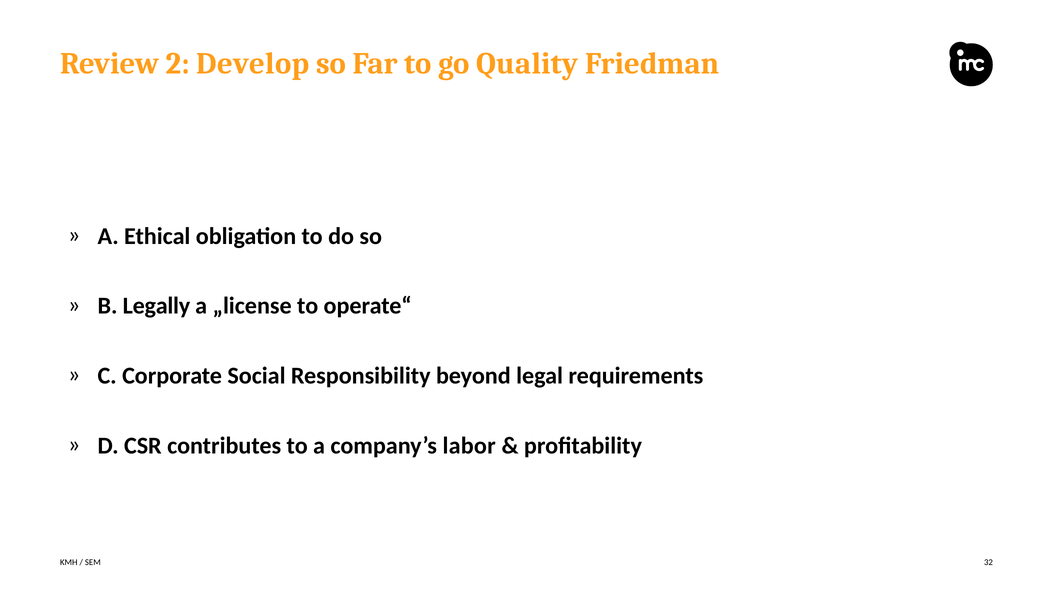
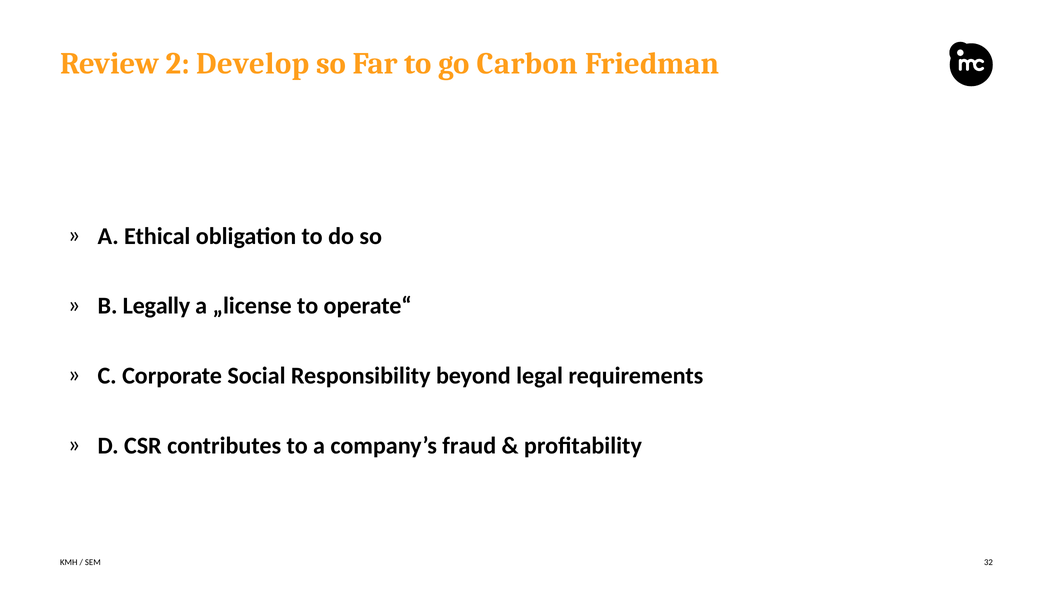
Quality: Quality -> Carbon (527, 64)
labor: labor -> fraud (469, 446)
